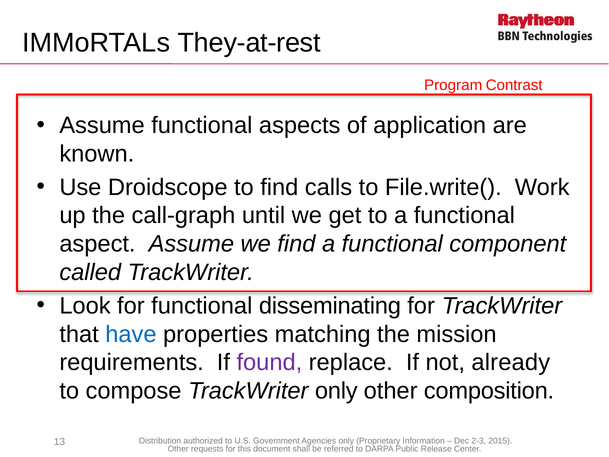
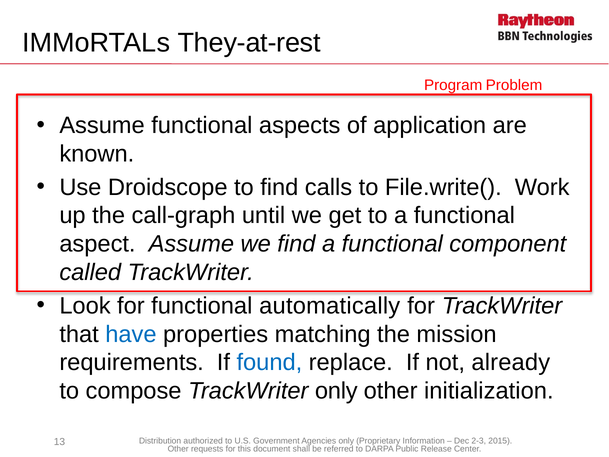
Contrast: Contrast -> Problem (514, 85)
disseminating: disseminating -> automatically (330, 306)
found colour: purple -> blue (269, 362)
composition: composition -> initialization (489, 391)
